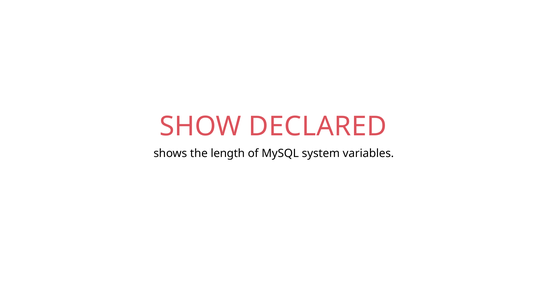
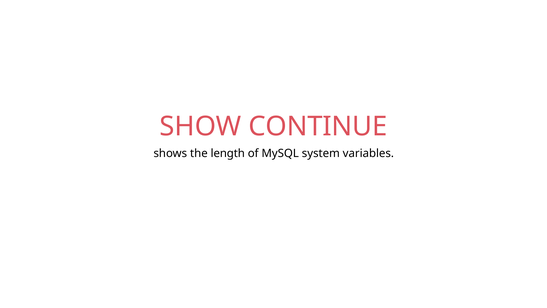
DECLARED: DECLARED -> CONTINUE (318, 126)
